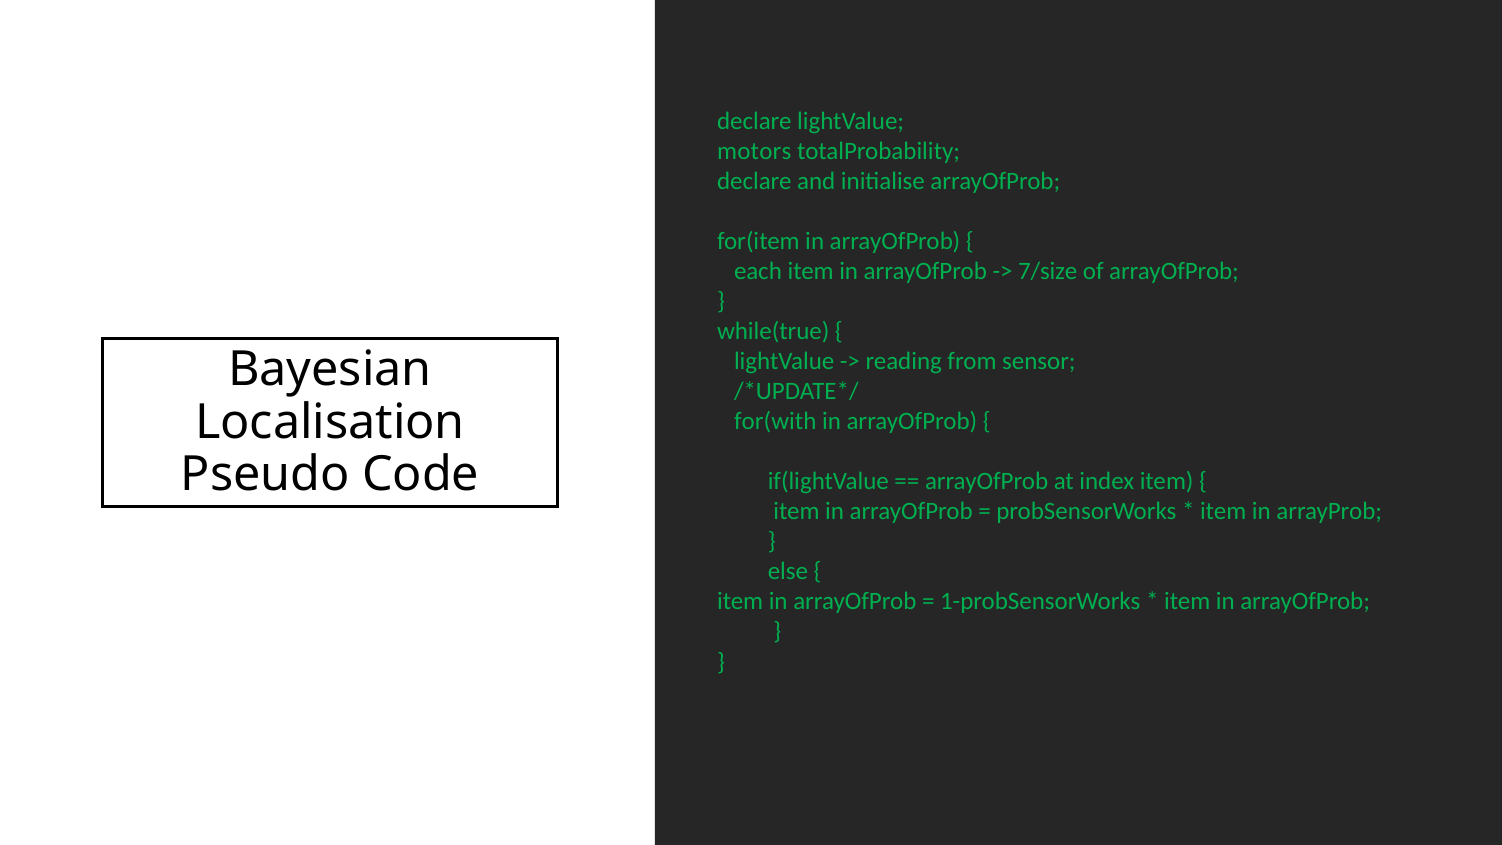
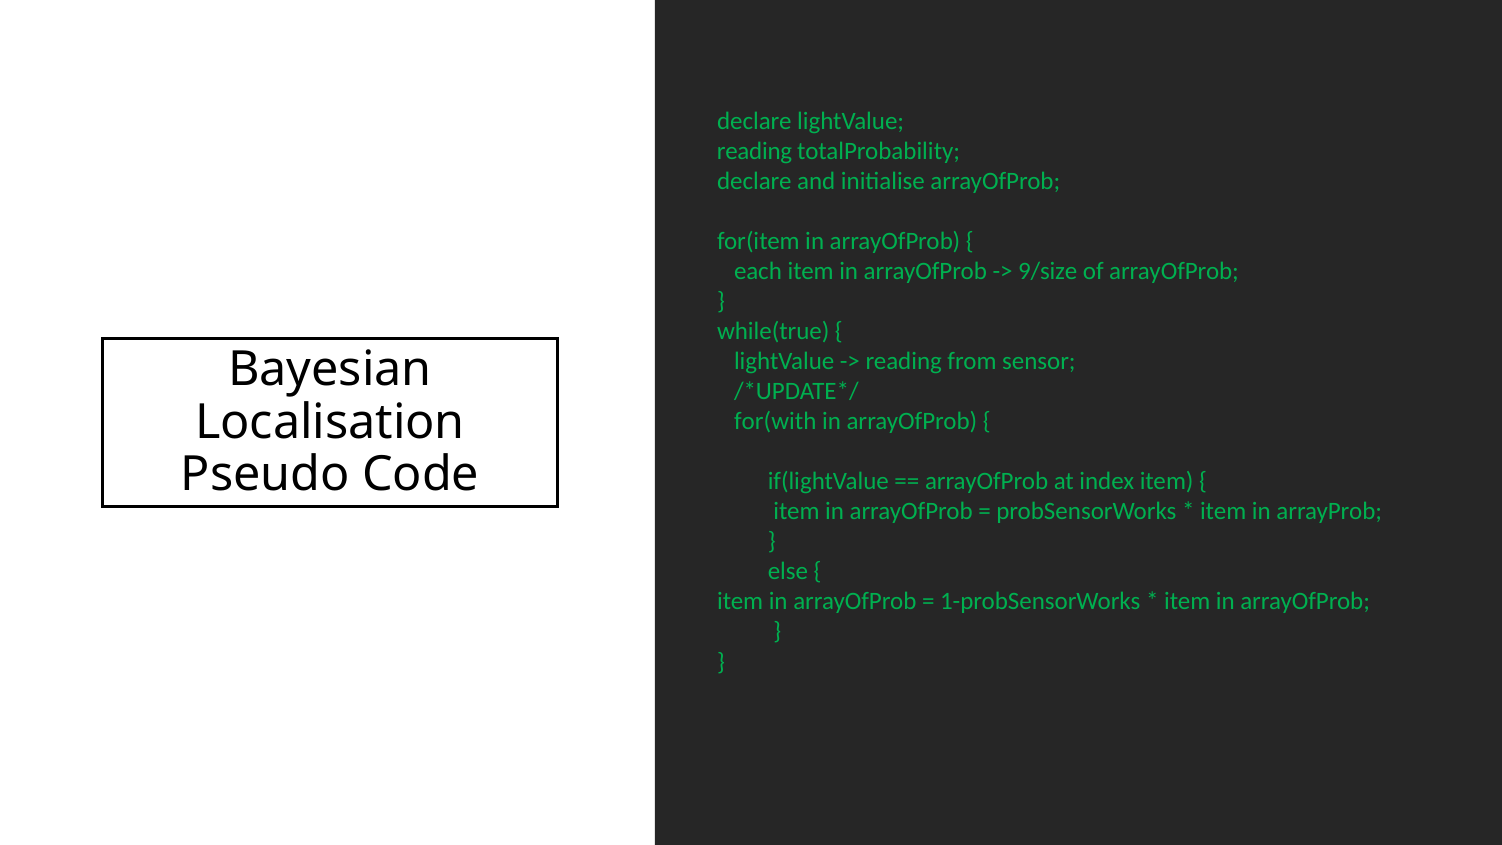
motors: motors -> reading (754, 151)
7/size: 7/size -> 9/size (1048, 271)
